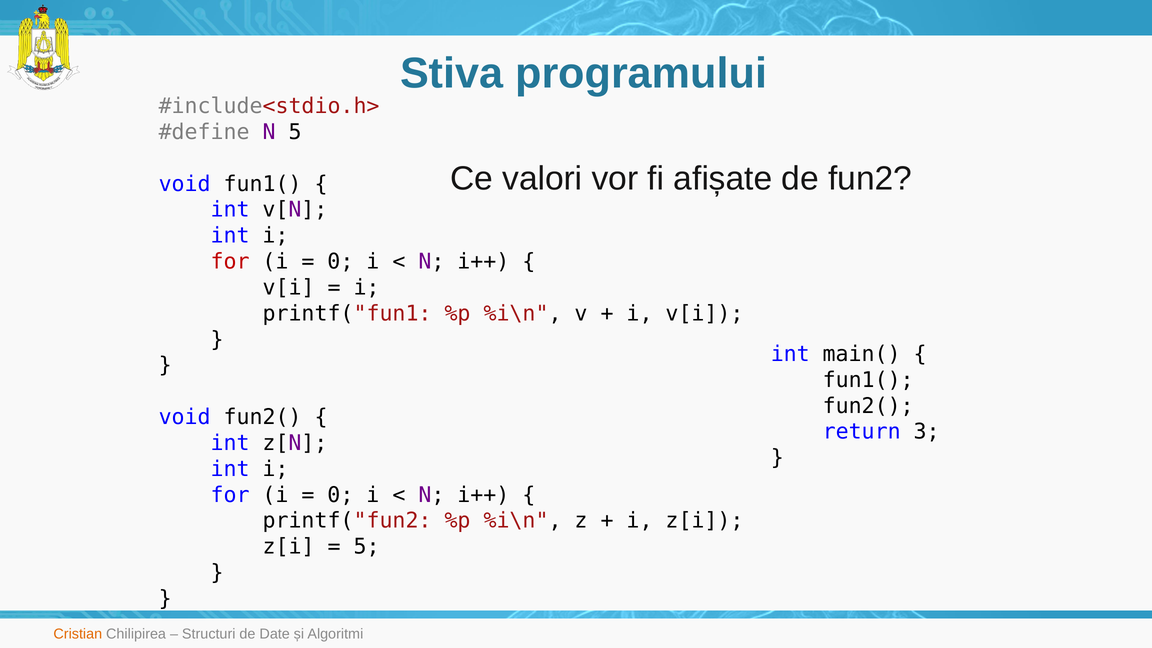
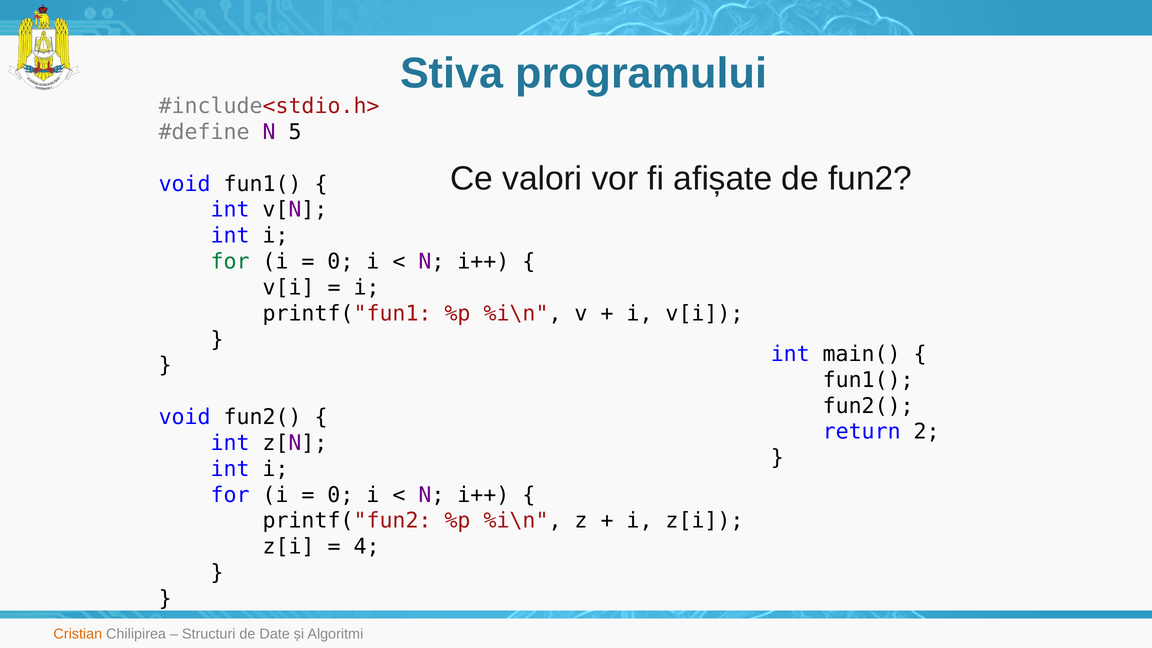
for colour: red -> green (230, 262)
3: 3 -> 2 (927, 432)
5: 5 -> 4 (367, 547)
